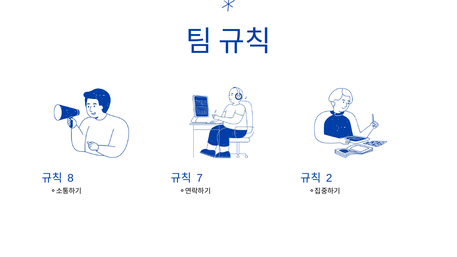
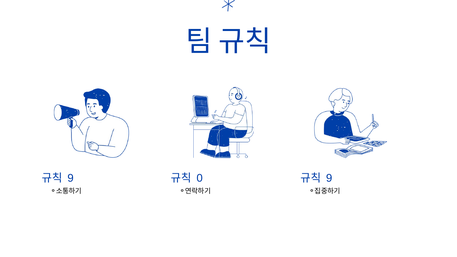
8: 8 -> 9 (71, 178)
7: 7 -> 0 (200, 178)
2: 2 -> 9 (329, 178)
